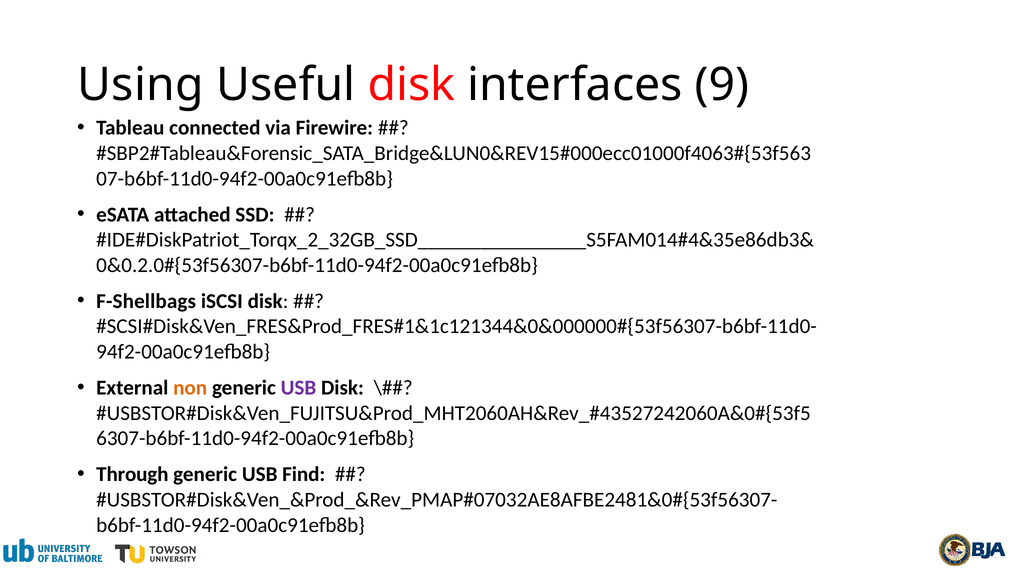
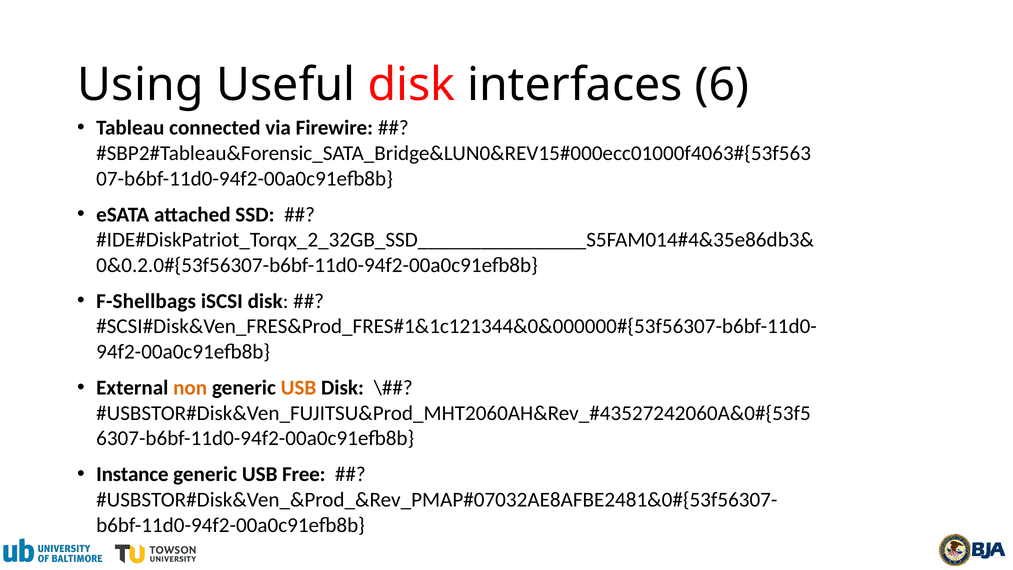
9: 9 -> 6 (722, 85)
USB colour: purple -> orange (299, 388)
Through: Through -> Instance (132, 474)
Find: Find -> Free (304, 474)
